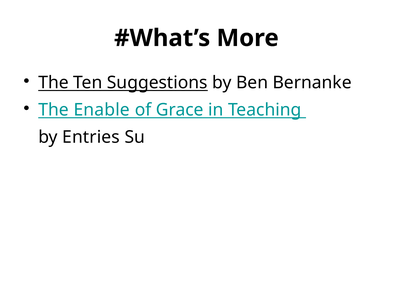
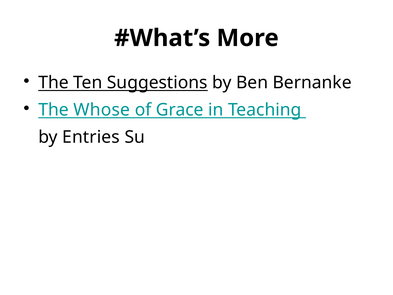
Enable: Enable -> Whose (102, 110)
